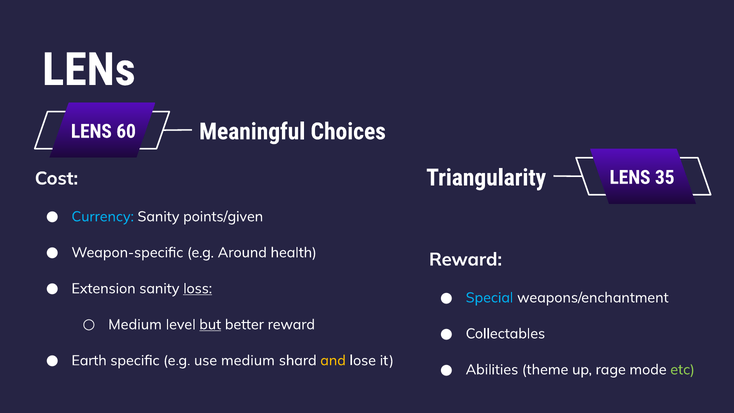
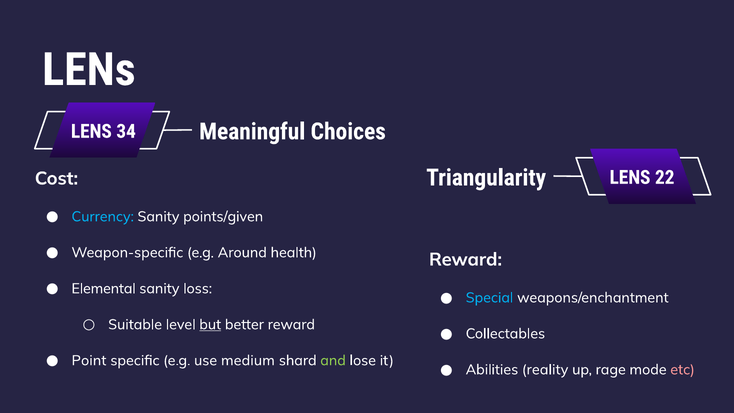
60: 60 -> 34 (126, 131)
35: 35 -> 22 (665, 177)
Extension: Extension -> Elemental (104, 288)
loss underline: present -> none (198, 288)
Medium: Medium -> Suitable (135, 324)
Earth: Earth -> Point (89, 360)
and colour: yellow -> light green (333, 360)
theme: theme -> reality (545, 370)
etc colour: light green -> pink (683, 370)
